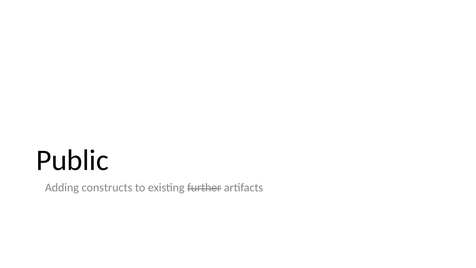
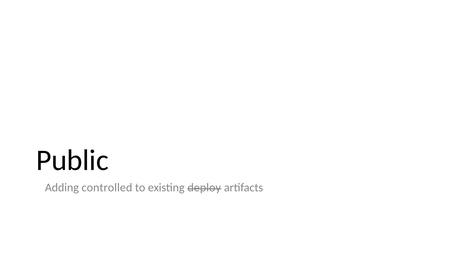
constructs: constructs -> controlled (107, 187)
further: further -> deploy (204, 187)
